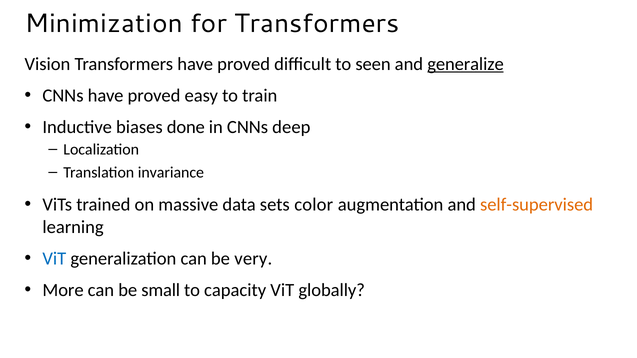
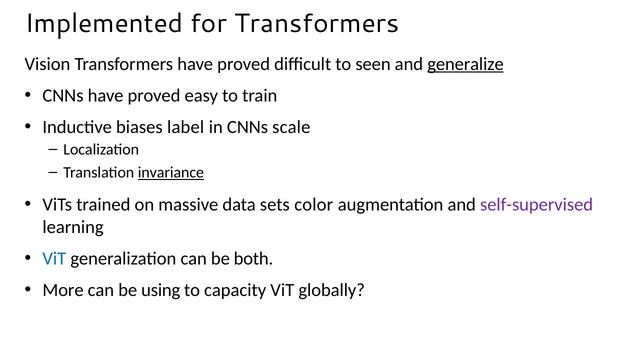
Minimization: Minimization -> Implemented (104, 24)
done: done -> label (186, 127)
deep: deep -> scale (291, 127)
invariance underline: none -> present (171, 173)
self-supervised colour: orange -> purple (537, 205)
very: very -> both (253, 259)
small: small -> using (161, 290)
